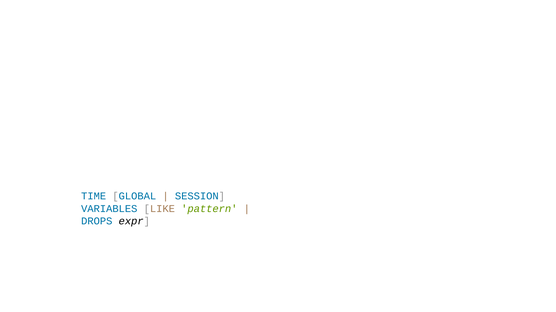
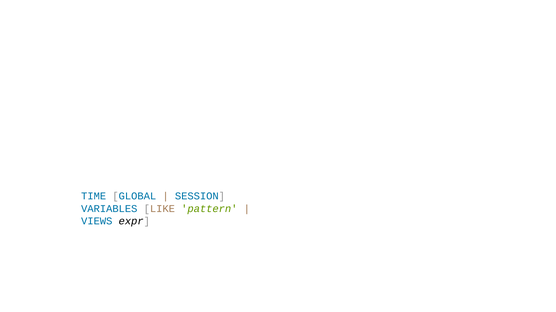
DROPS: DROPS -> VIEWS (97, 222)
